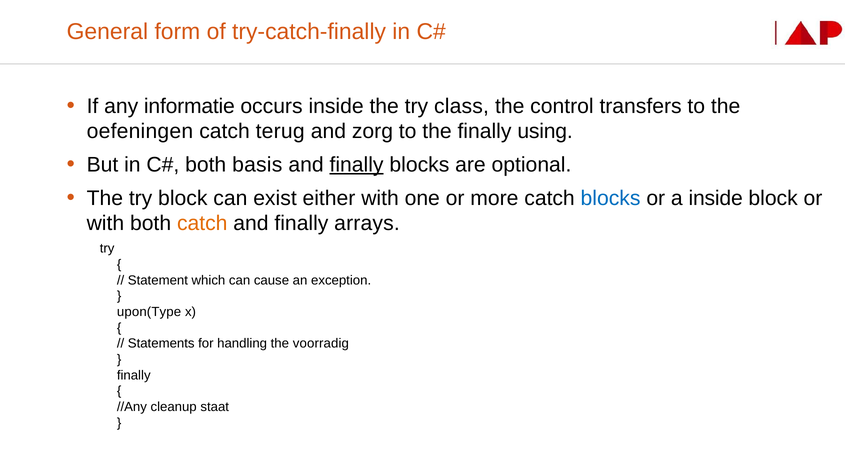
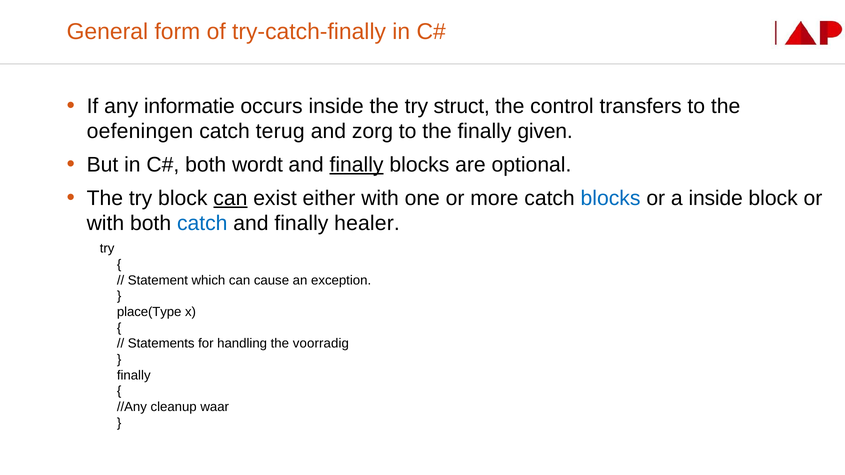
class: class -> struct (462, 106)
using: using -> given (545, 132)
basis: basis -> wordt (257, 165)
can underline: none -> present (230, 198)
catch colour: orange -> blue (202, 224)
arrays: arrays -> healer (367, 224)
upon(Type: upon(Type -> place(Type (149, 312)
staat: staat -> waar (215, 407)
